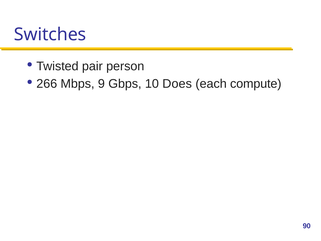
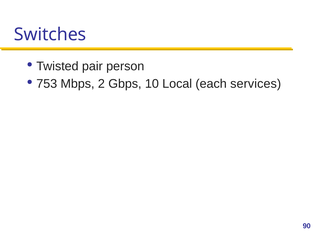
266: 266 -> 753 (47, 84)
9: 9 -> 2 (101, 84)
Does: Does -> Local (177, 84)
compute: compute -> services (256, 84)
